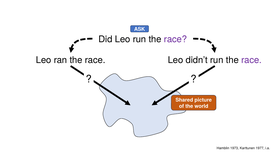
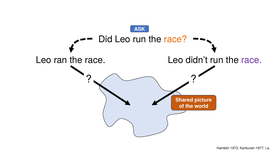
race colour: purple -> orange (175, 39)
